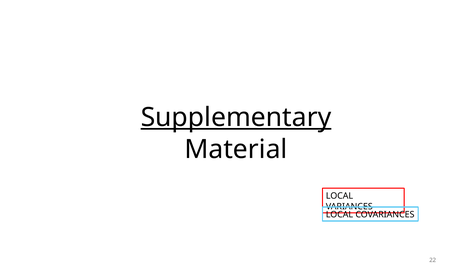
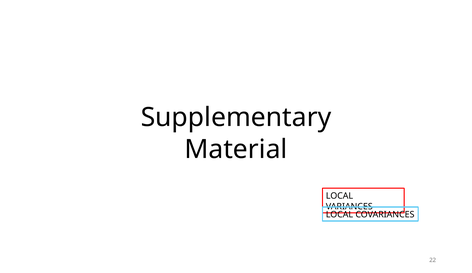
Supplementary underline: present -> none (236, 118)
